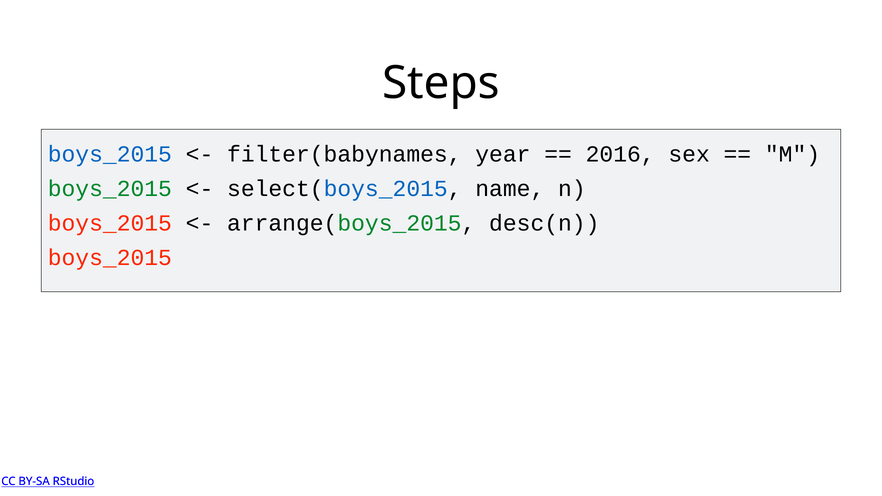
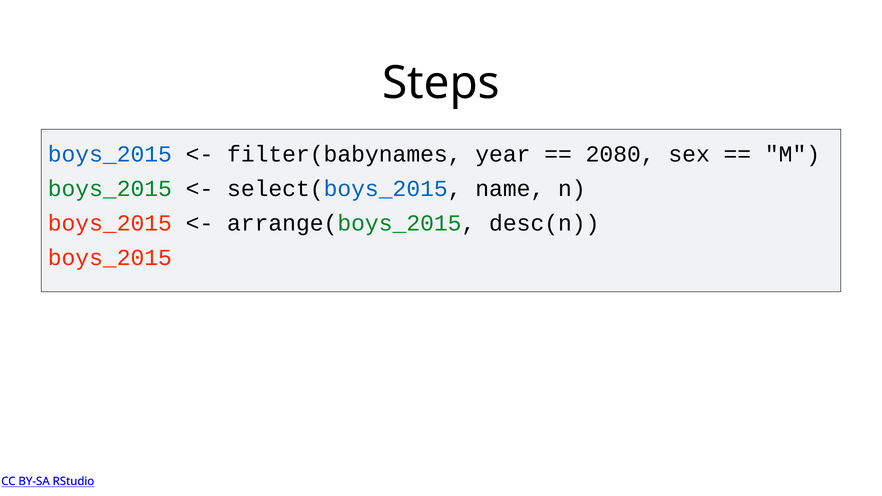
2016: 2016 -> 2080 (620, 154)
